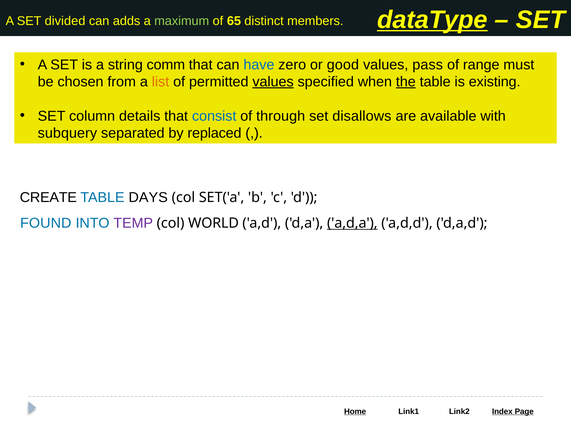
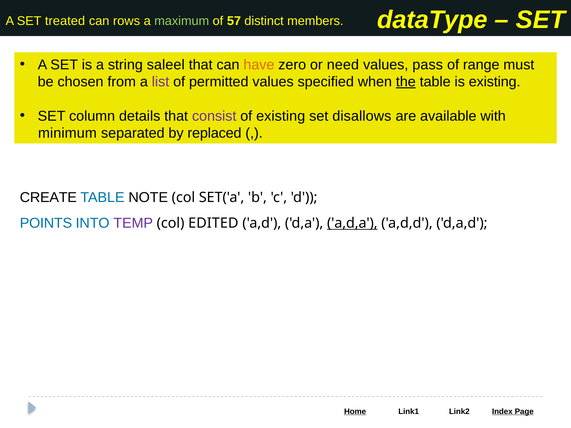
dataType underline: present -> none (432, 20)
divided: divided -> treated (65, 21)
adds: adds -> rows (127, 21)
65: 65 -> 57 (234, 21)
comm: comm -> saleel (166, 65)
have colour: blue -> orange (259, 65)
good: good -> need (343, 65)
list colour: orange -> purple (161, 82)
values underline: present -> none (273, 82)
consist colour: blue -> purple (214, 116)
of through: through -> existing (281, 116)
subquery: subquery -> minimum (67, 133)
DAYS: DAYS -> NOTE (148, 198)
FOUND: FOUND -> POINTS (46, 223)
WORLD: WORLD -> EDITED (213, 223)
